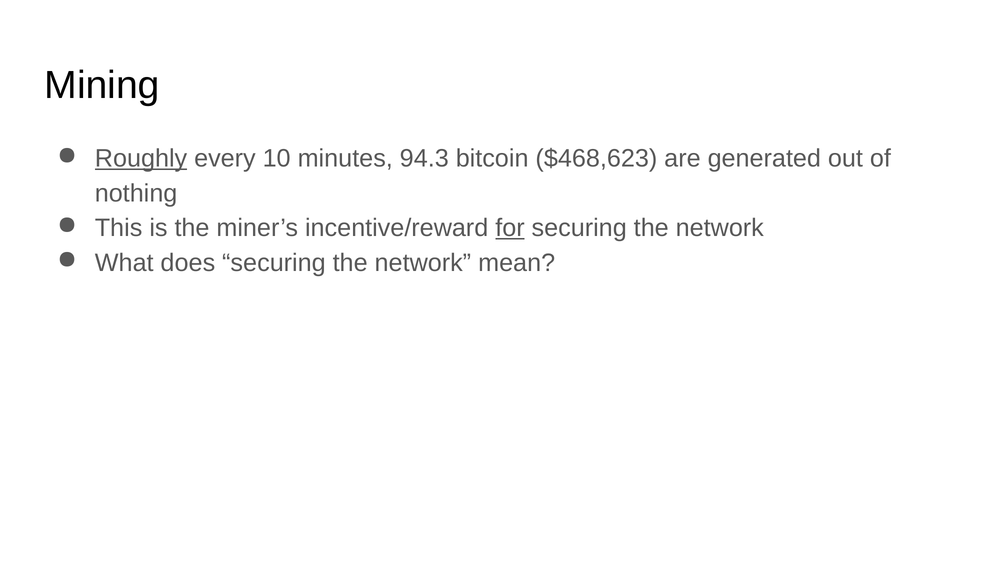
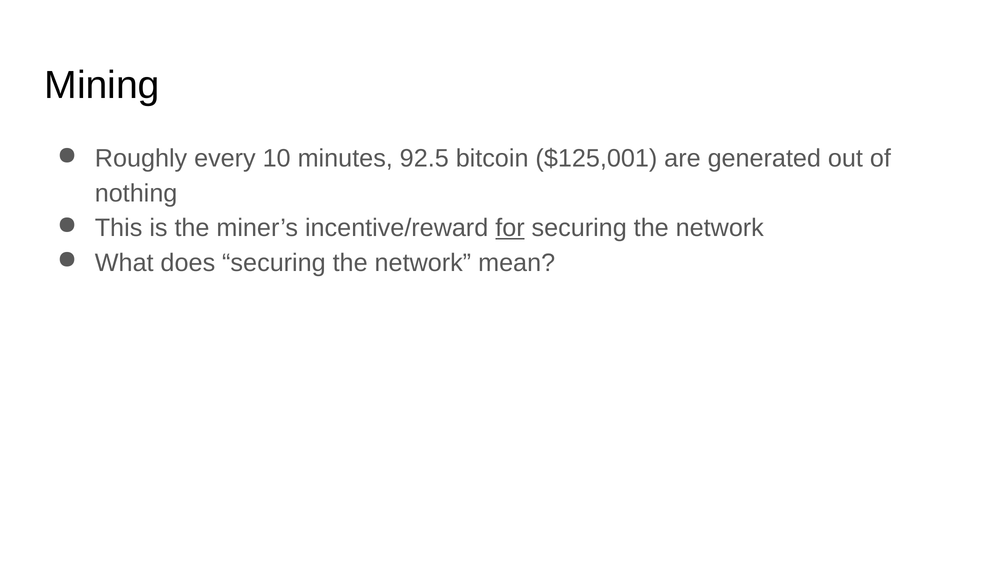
Roughly underline: present -> none (141, 159)
94.3: 94.3 -> 92.5 (424, 159)
$468,623: $468,623 -> $125,001 (596, 159)
